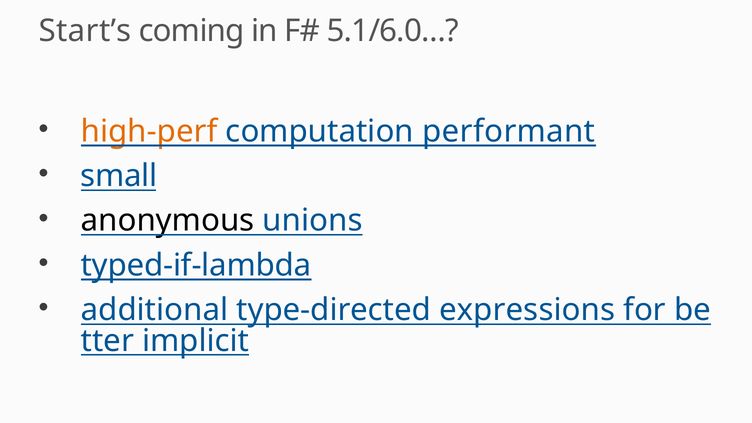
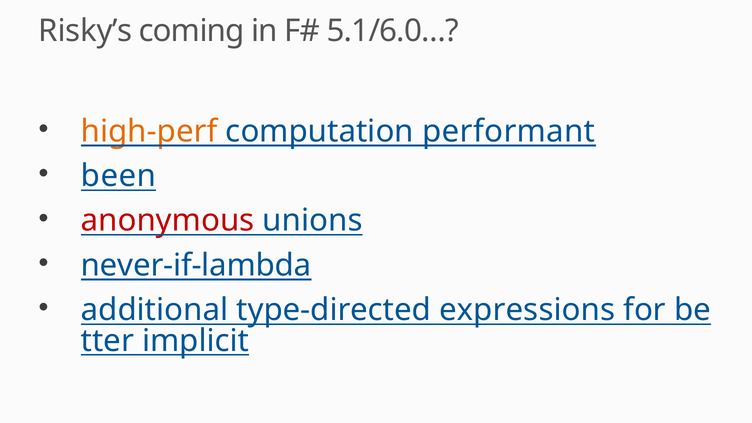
Start’s: Start’s -> Risky’s (85, 31)
small: small -> been (118, 176)
anonymous colour: black -> red (168, 221)
typed-if-lambda: typed-if-lambda -> never-if-lambda (196, 265)
